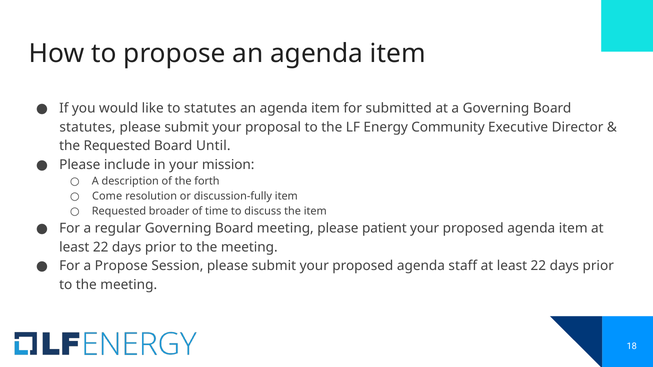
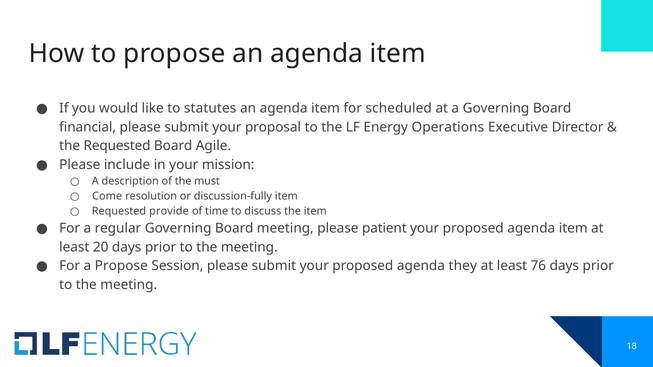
submitted: submitted -> scheduled (399, 109)
statutes: statutes -> financial (88, 127)
Community: Community -> Operations (448, 127)
Until: Until -> Agile (213, 146)
forth: forth -> must (207, 181)
broader: broader -> provide (169, 211)
22: 22 -> 20 (101, 247)
staff: staff -> they (463, 266)
22: 22 -> 76 (538, 266)
